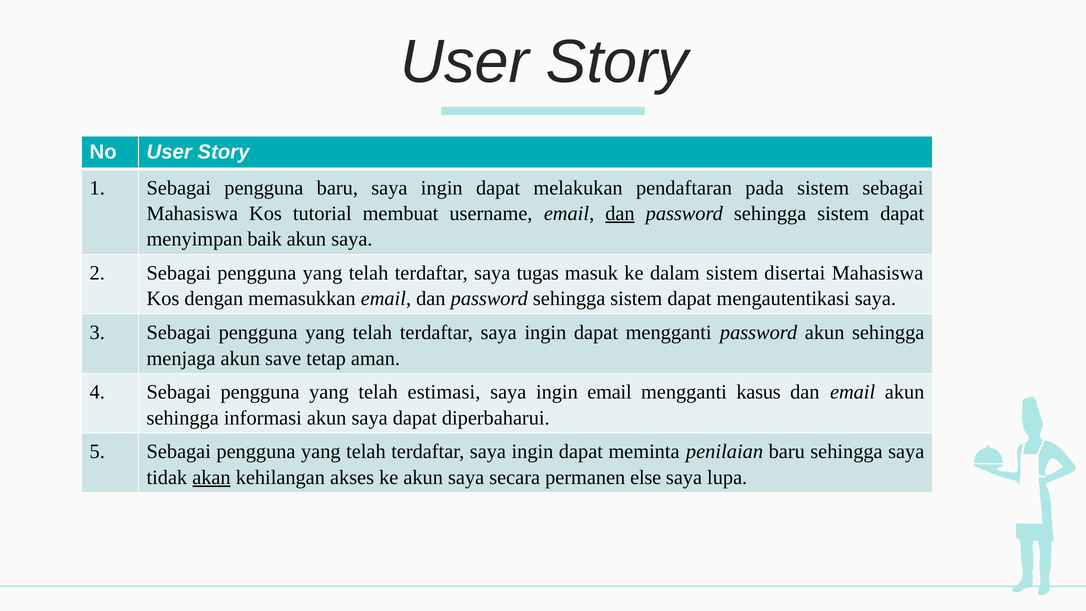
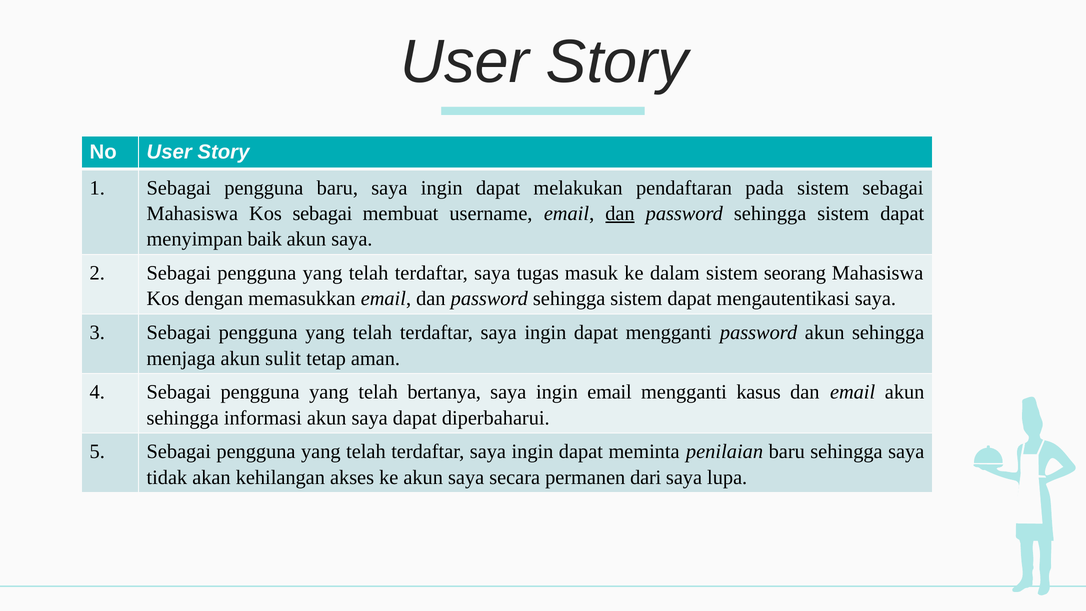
Kos tutorial: tutorial -> sebagai (322, 213)
disertai: disertai -> seorang (795, 273)
save: save -> sulit (283, 358)
estimasi: estimasi -> bertanya (444, 392)
akan underline: present -> none (211, 477)
else: else -> dari (646, 477)
